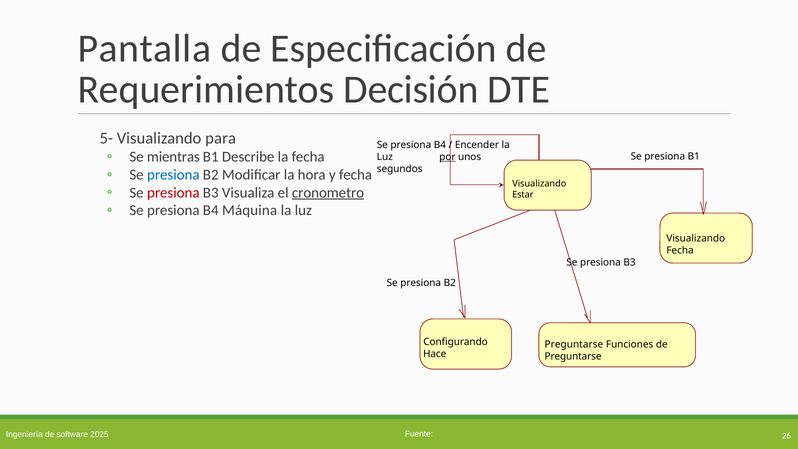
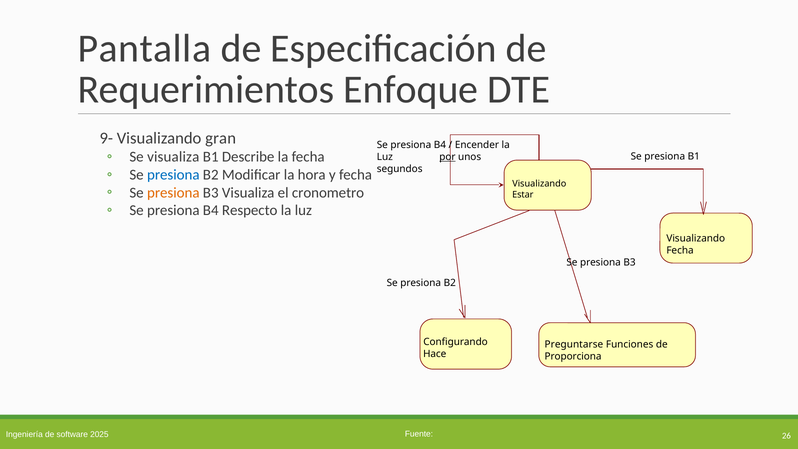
Decisión: Decisión -> Enfoque (411, 89)
5-: 5- -> 9- (106, 138)
para: para -> gran (221, 138)
Se mientras: mientras -> visualiza (173, 157)
presiona colour: red -> orange (173, 193)
cronometro underline: present -> none (328, 193)
Máquina: Máquina -> Respecto (250, 210)
Preguntarse: Preguntarse -> Proporciona (573, 356)
